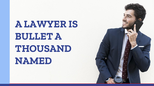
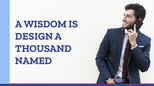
LAWYER: LAWYER -> WISDOM (45, 24)
BULLET: BULLET -> DESIGN (34, 37)
